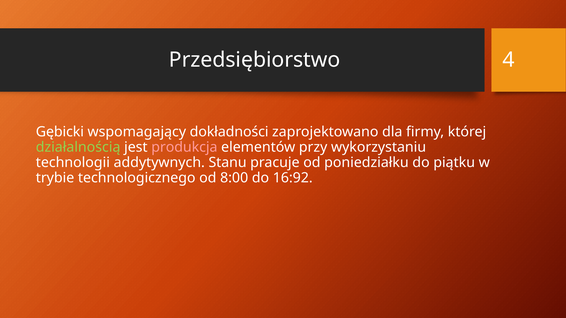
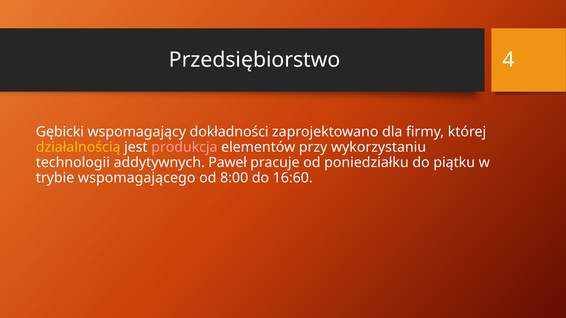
działalnością colour: light green -> yellow (78, 147)
Stanu: Stanu -> Paweł (228, 163)
technologicznego: technologicznego -> wspomagającego (137, 178)
16:92: 16:92 -> 16:60 (293, 178)
